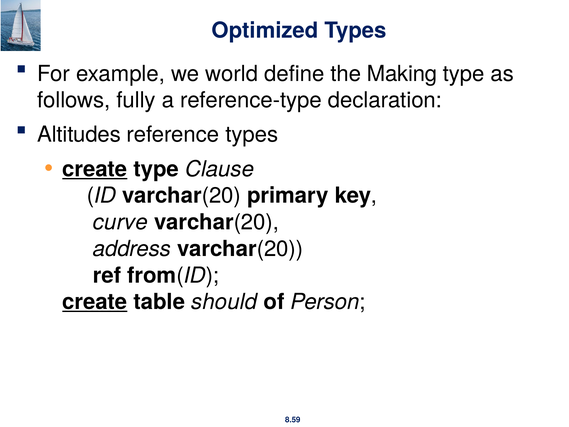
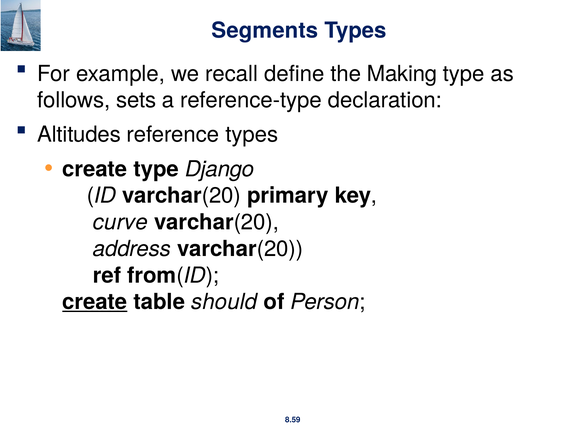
Optimized: Optimized -> Segments (265, 31)
world: world -> recall (232, 74)
fully: fully -> sets (136, 100)
create underline: present -> none (95, 169)
Clause: Clause -> Django (220, 169)
